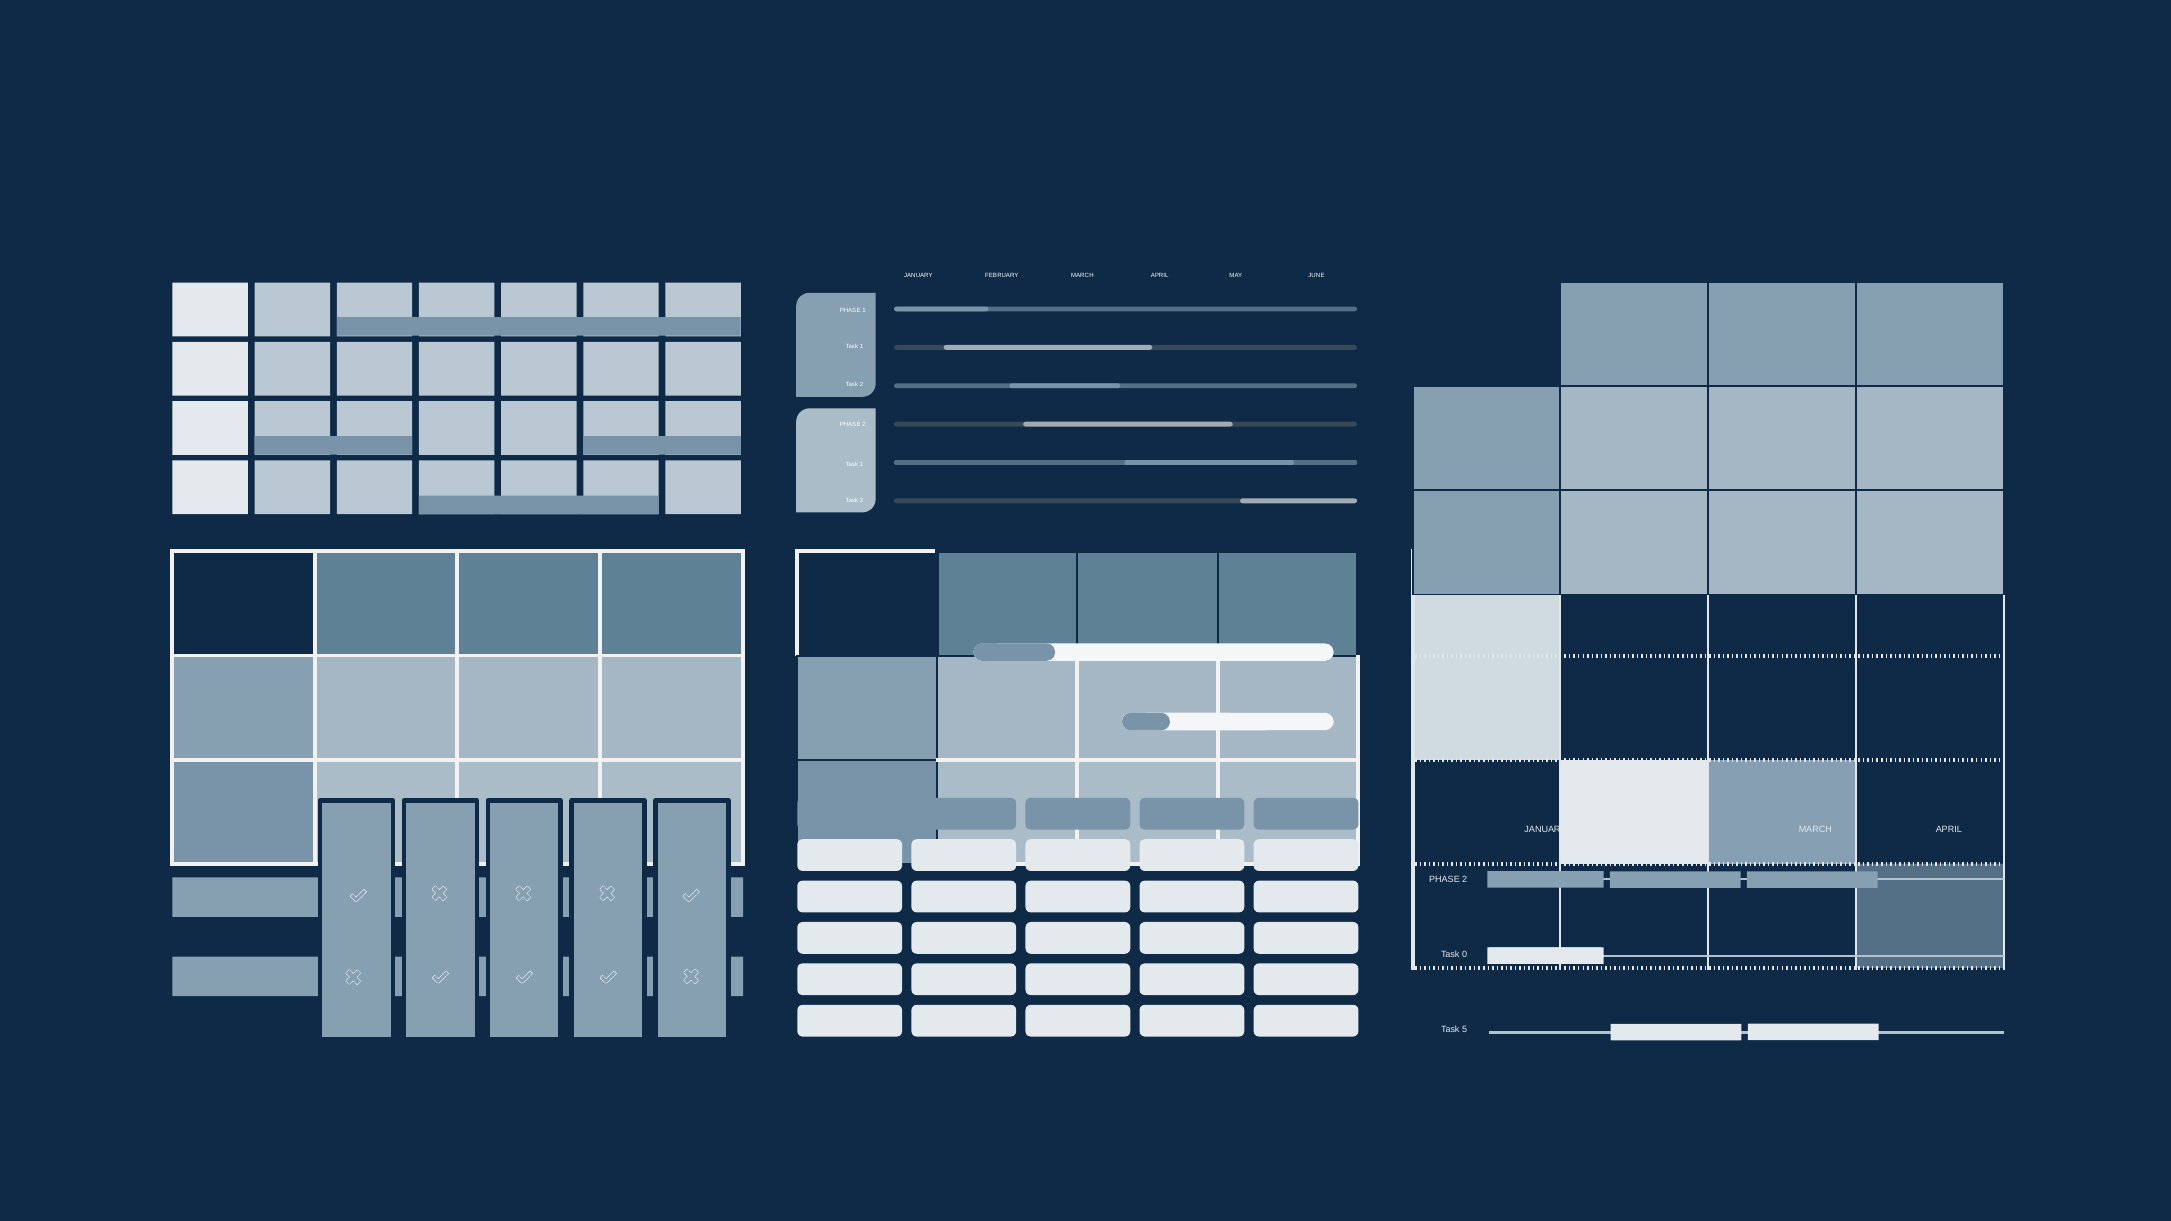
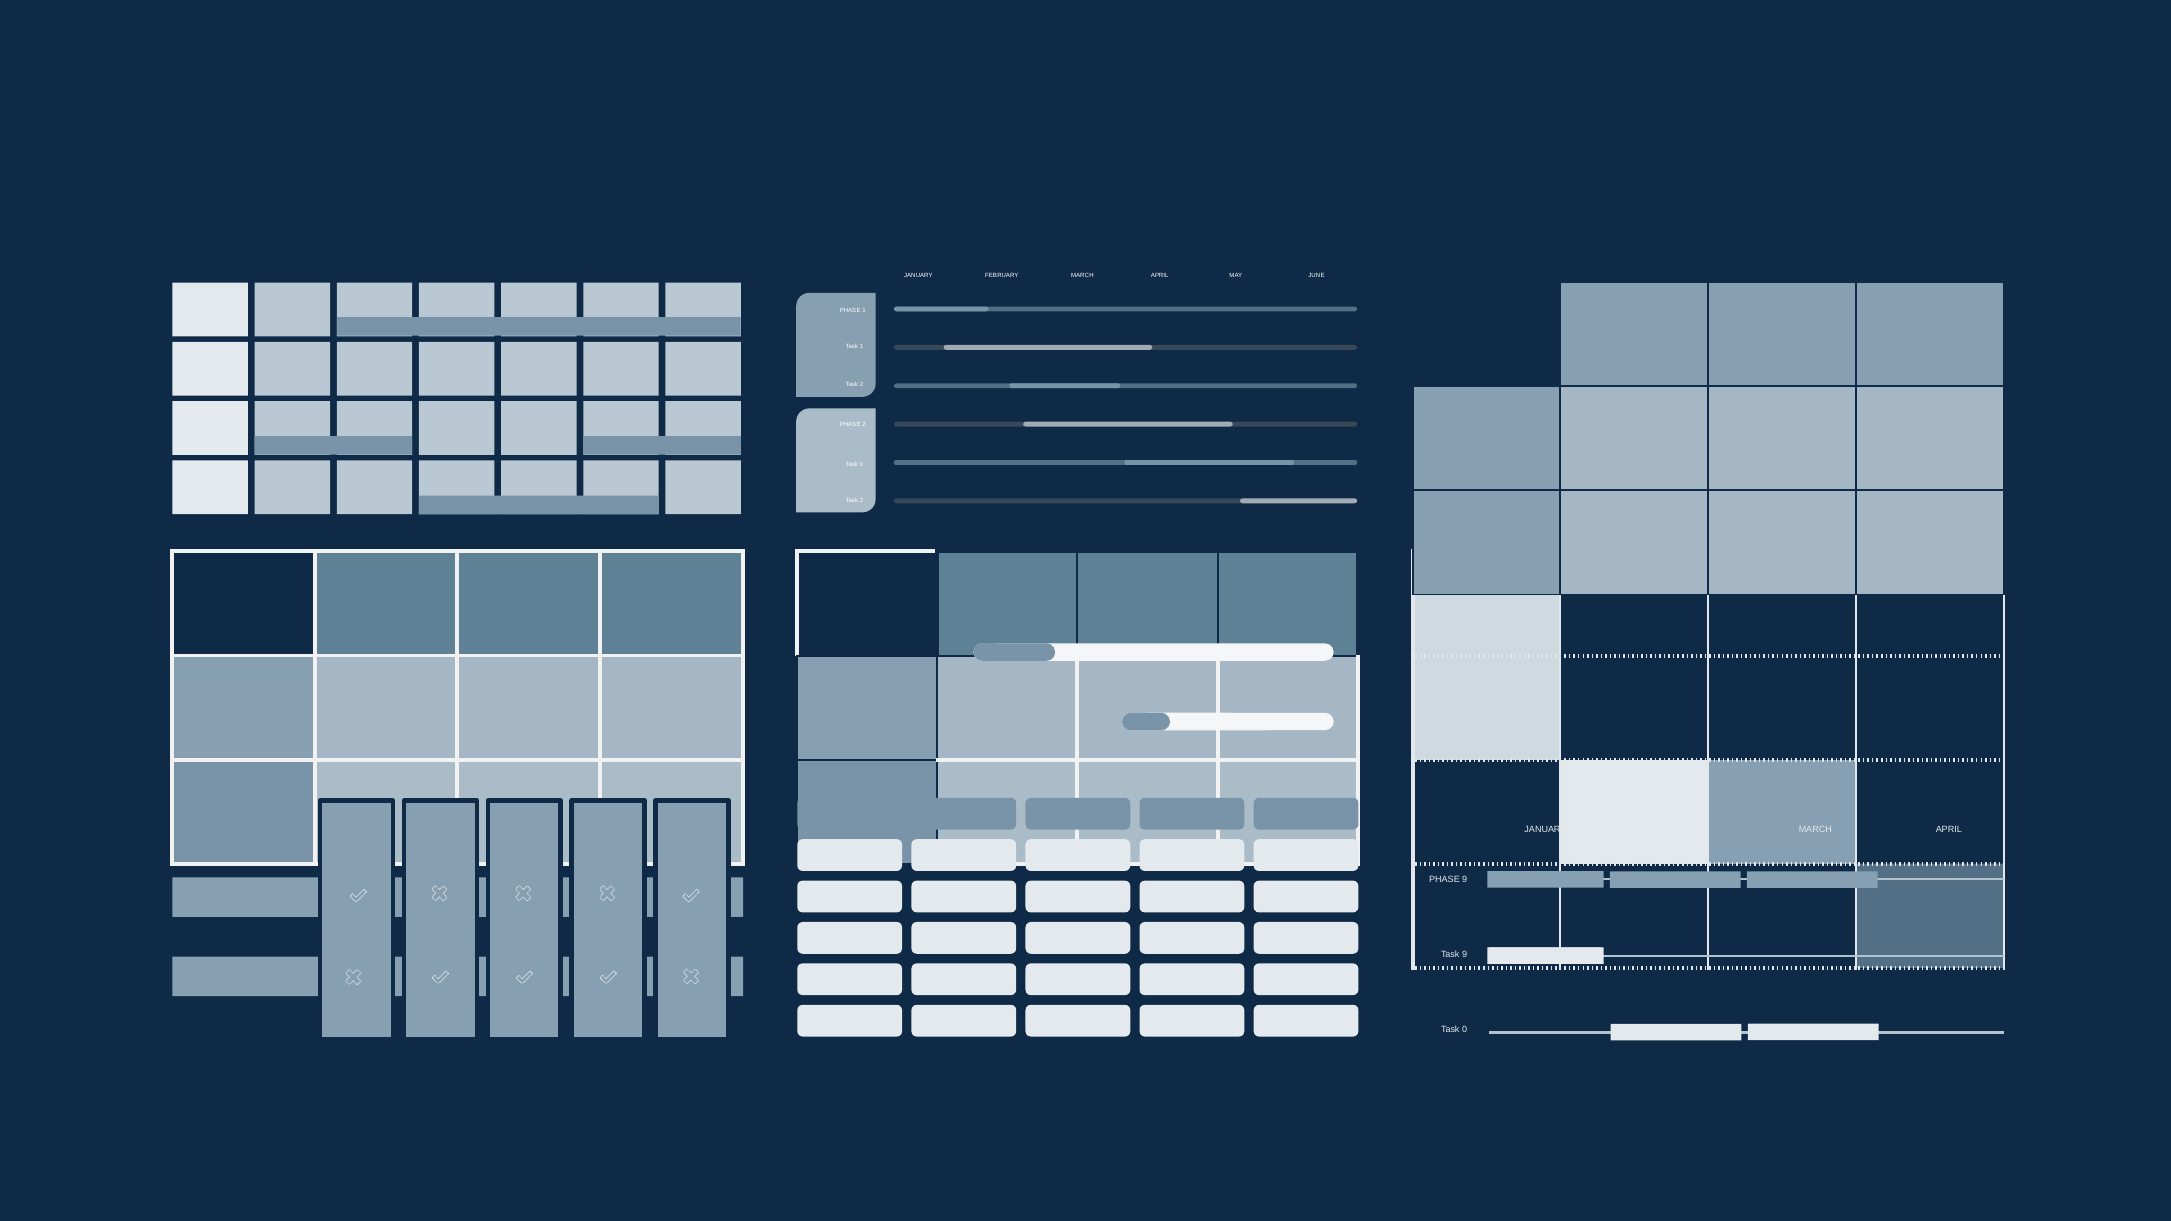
2: 2 -> 9 (1465, 880)
Task 0: 0 -> 9 (1465, 955)
5: 5 -> 0 (1465, 1030)
